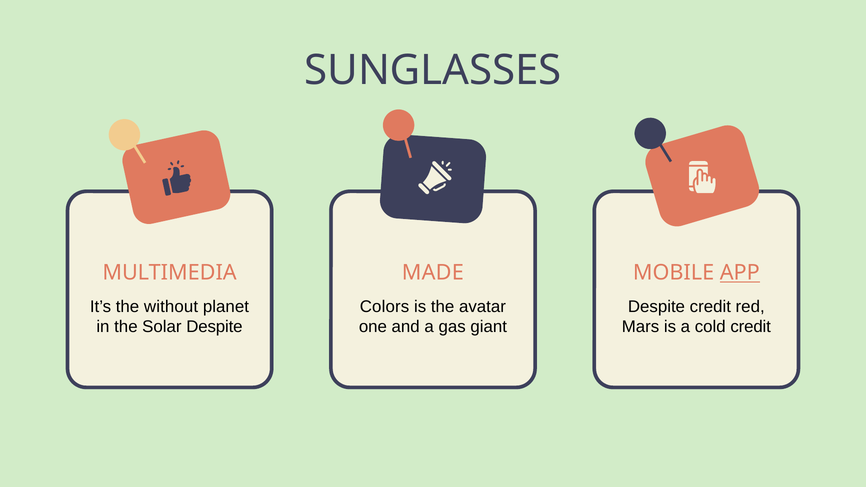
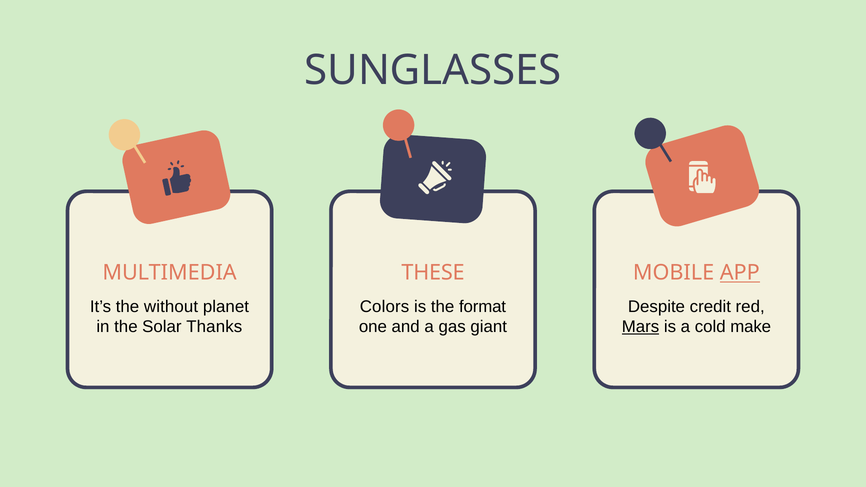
MADE: MADE -> THESE (433, 273)
avatar: avatar -> format (483, 307)
Solar Despite: Despite -> Thanks (214, 327)
Mars underline: none -> present (641, 327)
cold credit: credit -> make (751, 327)
